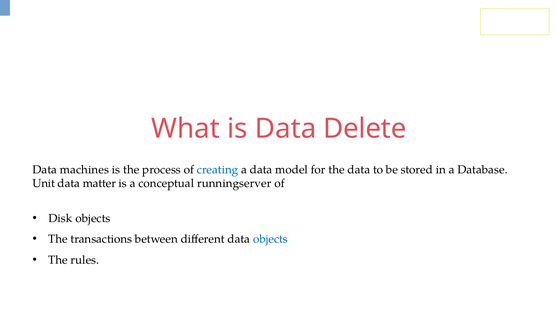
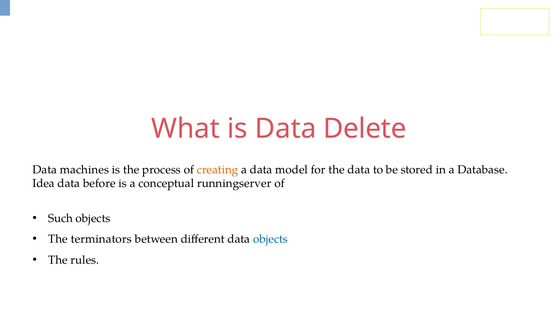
creating colour: blue -> orange (218, 170)
Unit: Unit -> Idea (44, 184)
matter: matter -> before (99, 184)
Disk: Disk -> Such (61, 218)
transactions: transactions -> terminators (101, 239)
